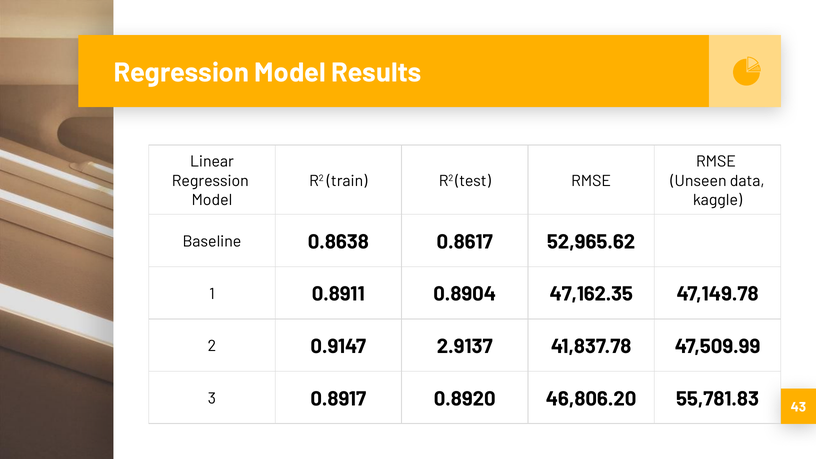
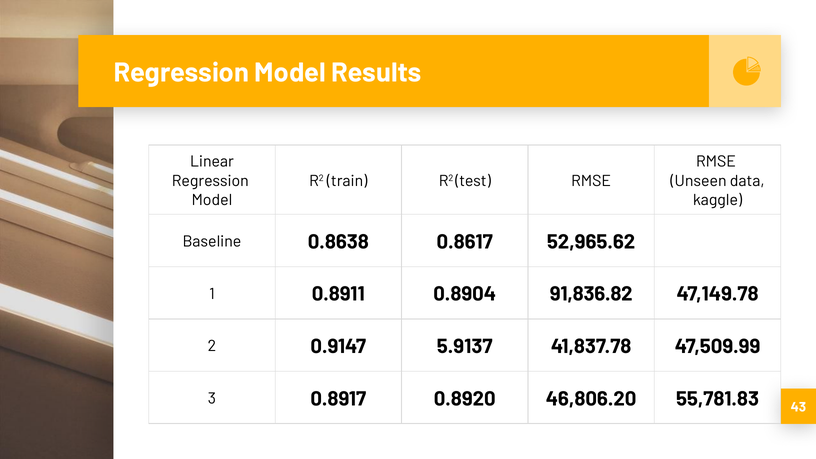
47,162.35: 47,162.35 -> 91,836.82 (591, 294)
2.9137: 2.9137 -> 5.9137 (465, 347)
